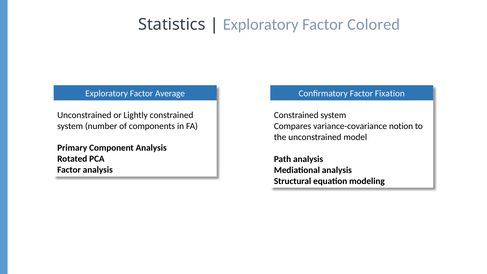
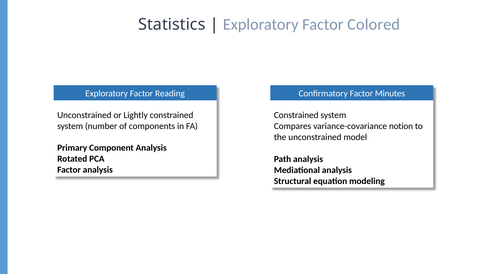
Average: Average -> Reading (170, 93)
Fixation: Fixation -> Minutes (390, 93)
